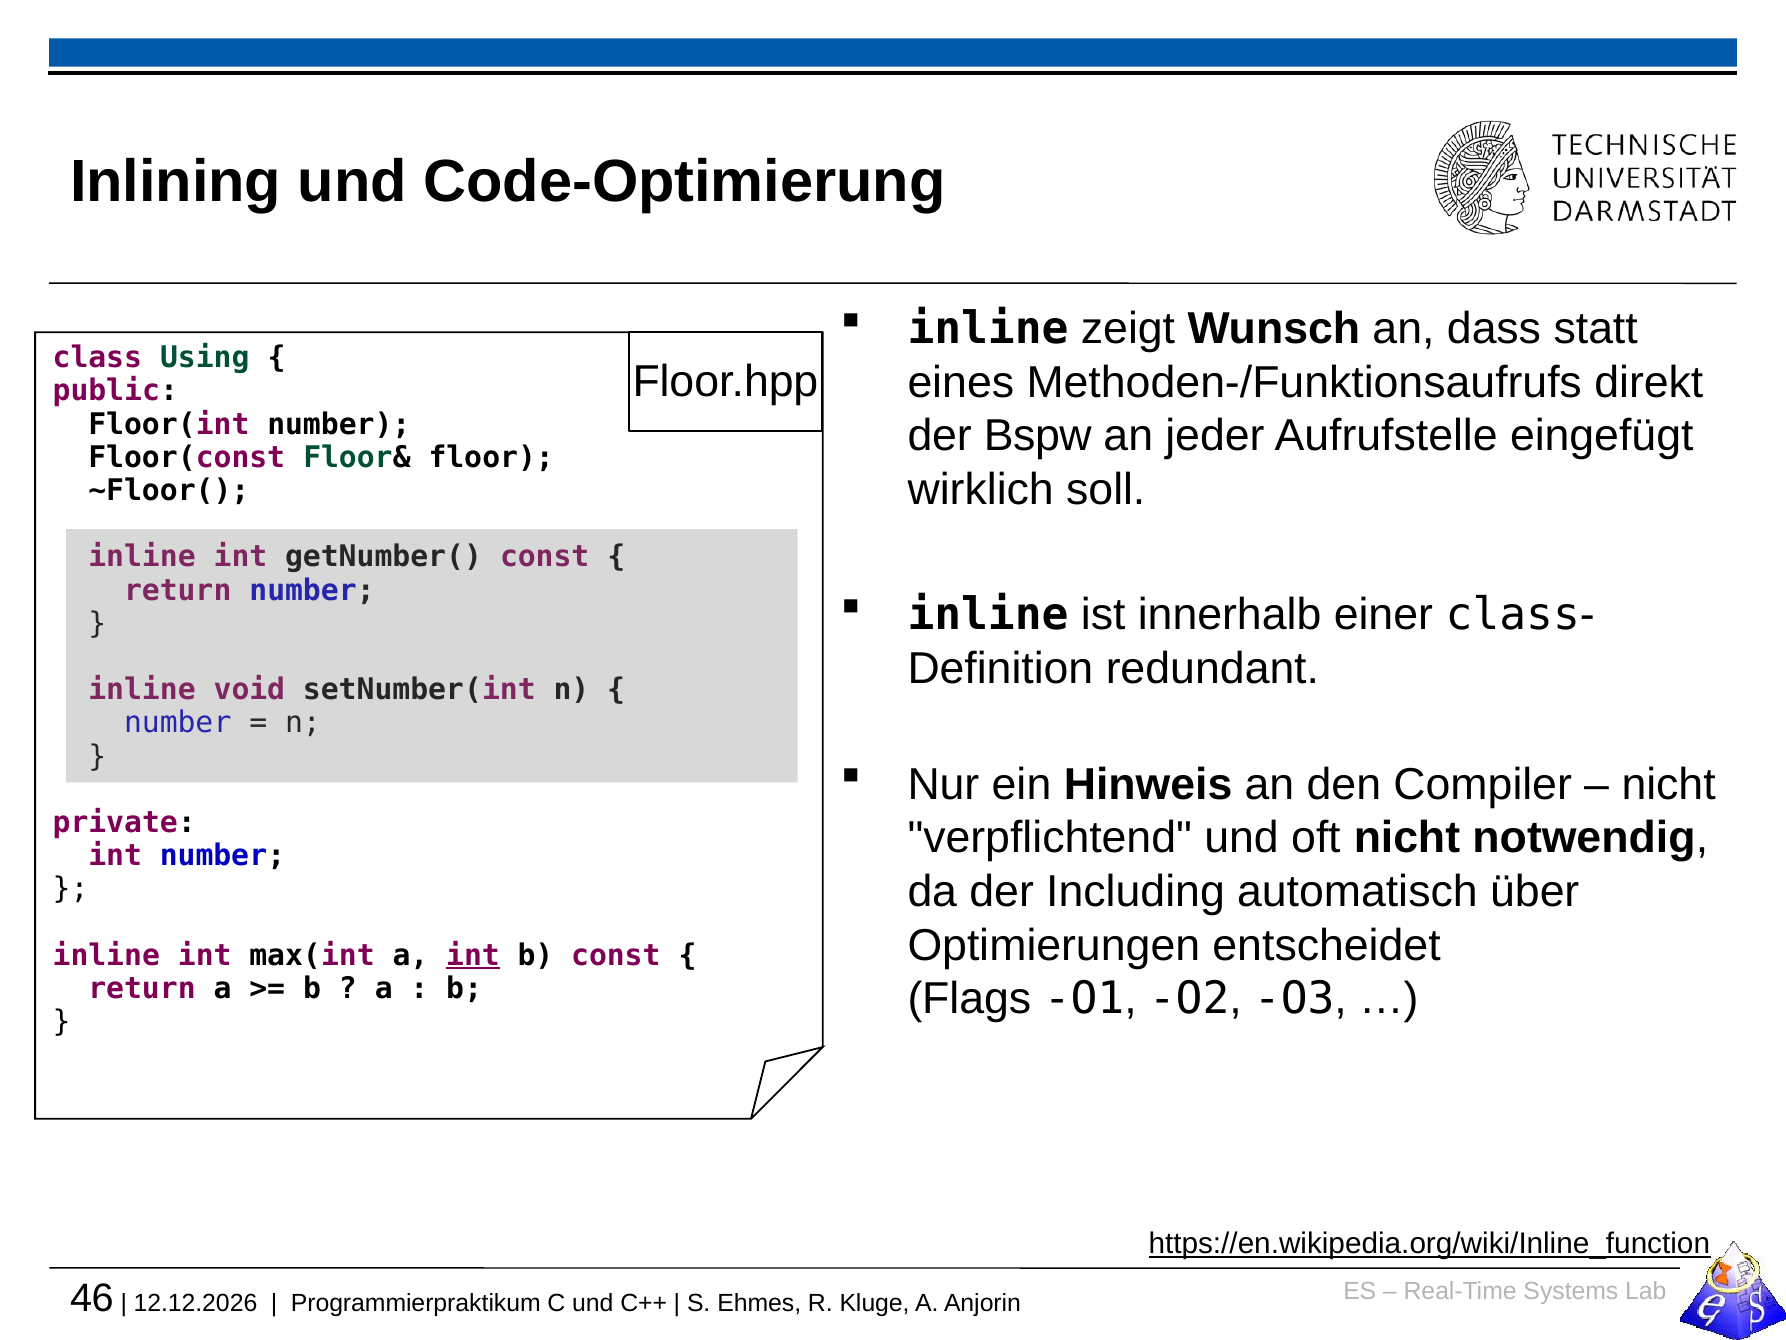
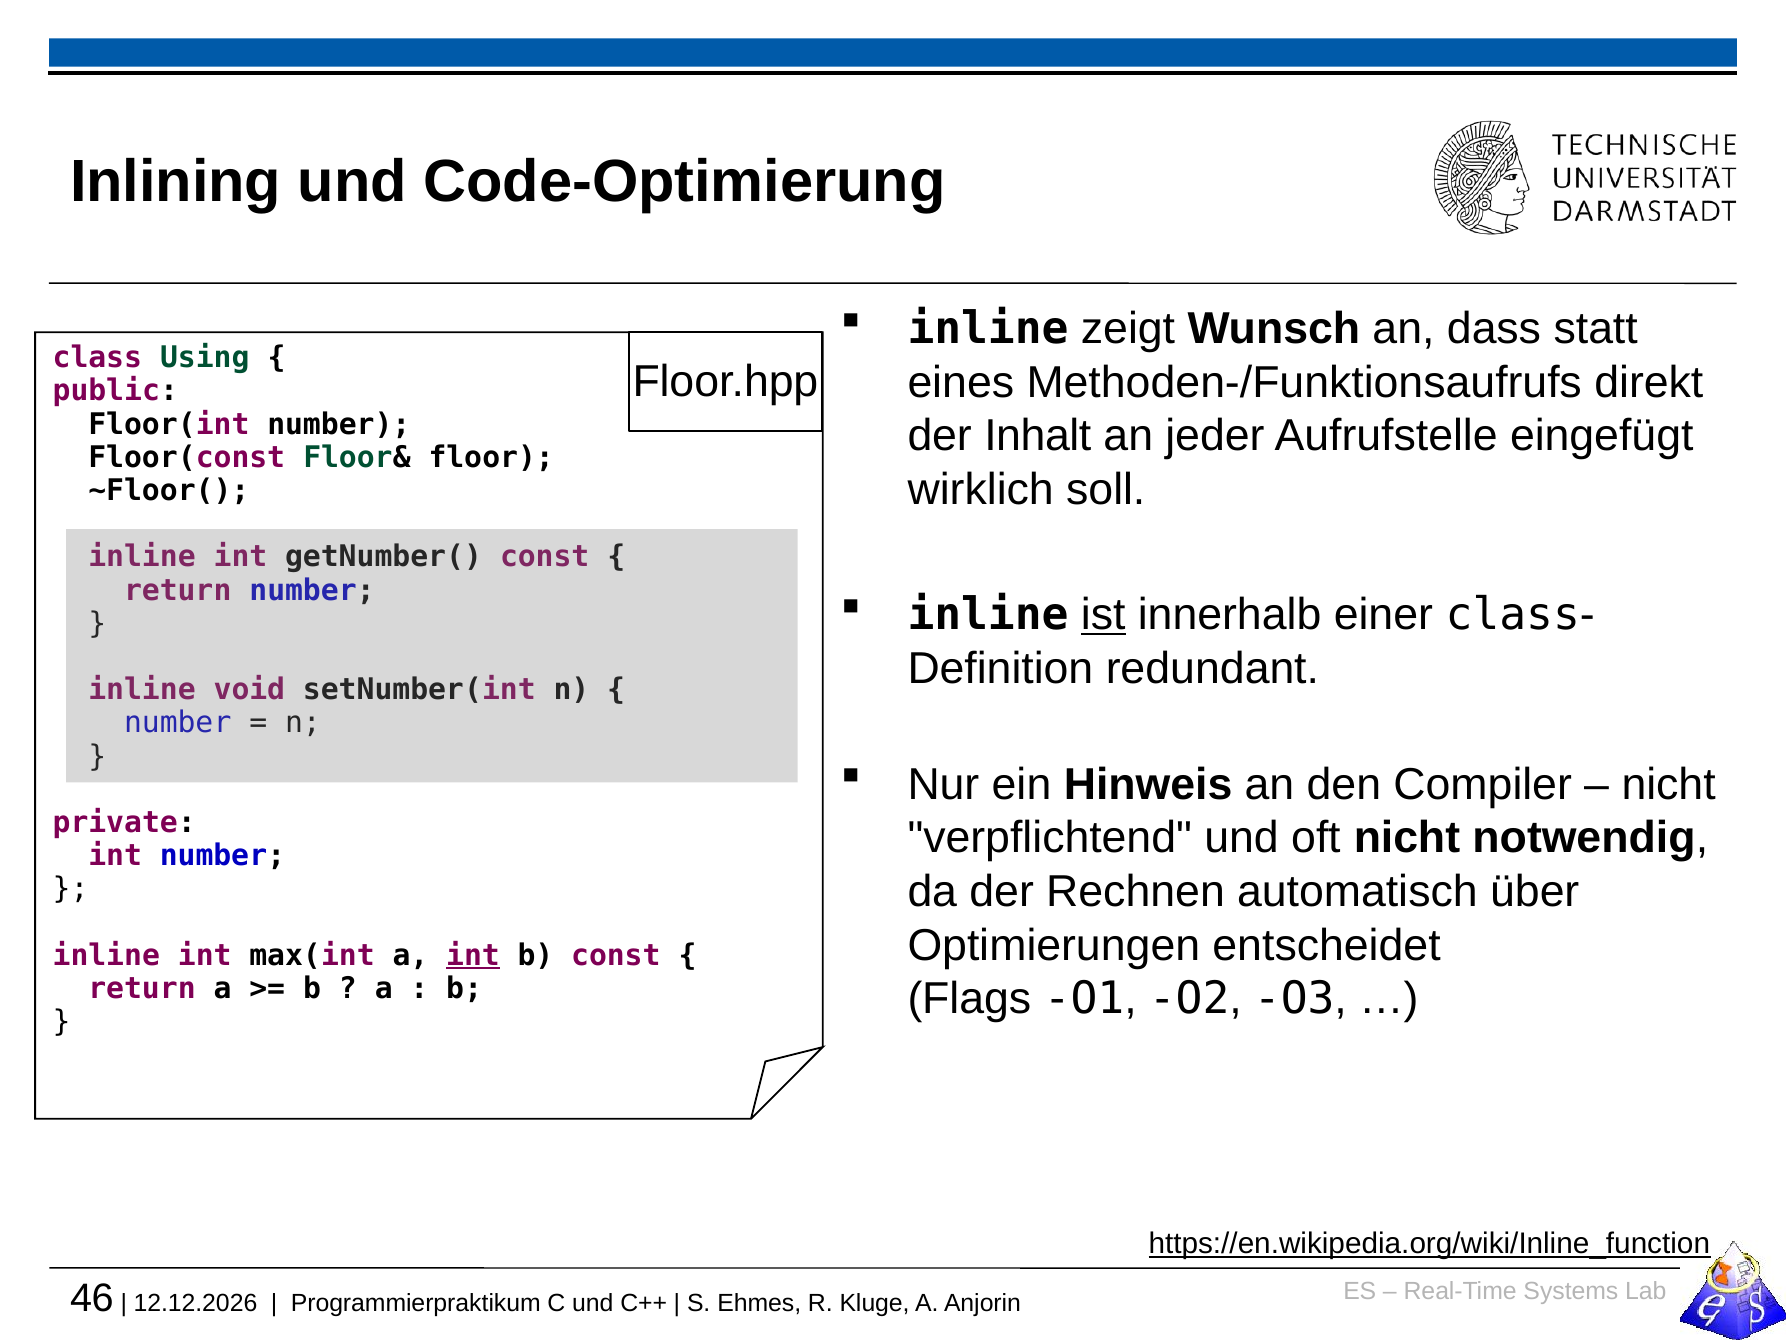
Bspw: Bspw -> Inhalt (1038, 436)
ist underline: none -> present (1103, 615)
Including: Including -> Rechnen (1136, 891)
